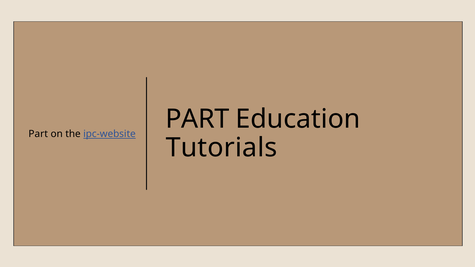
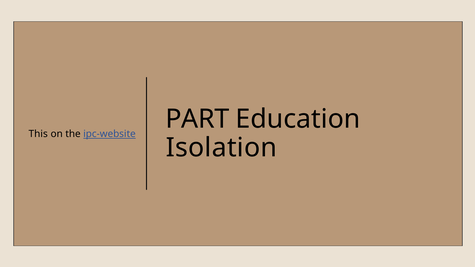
Part: Part -> This (38, 134)
Tutorials: Tutorials -> Isolation (221, 148)
